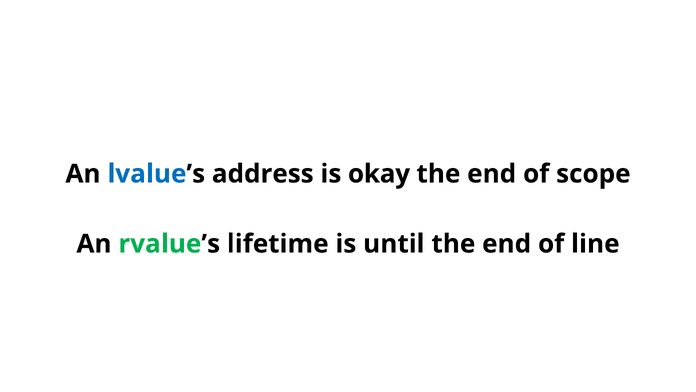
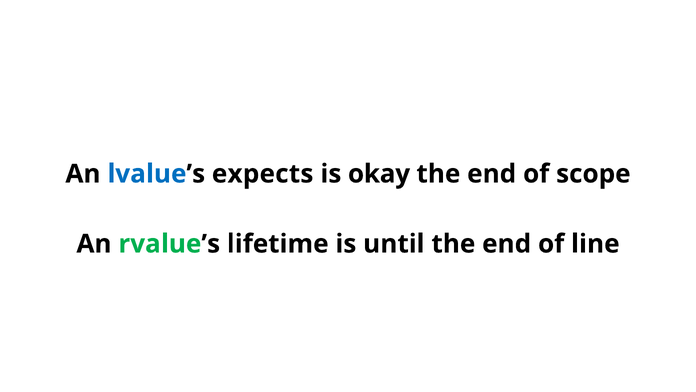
address: address -> expects (263, 174)
